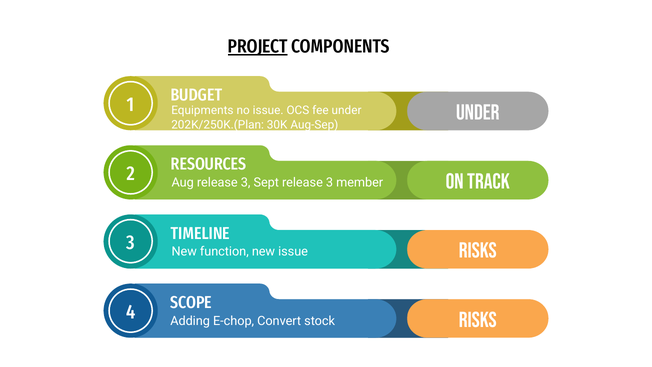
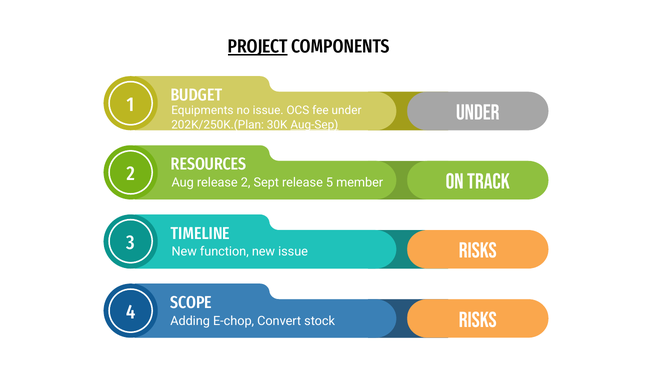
Aug-Sep underline: none -> present (314, 125)
Aug release 3: 3 -> 2 (246, 182)
Sept release 3: 3 -> 5 (329, 182)
